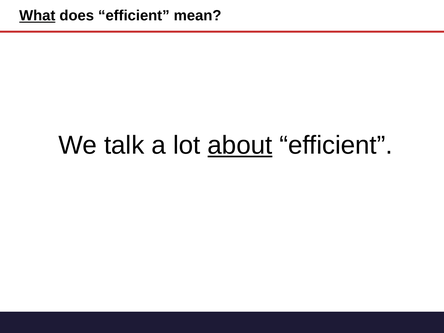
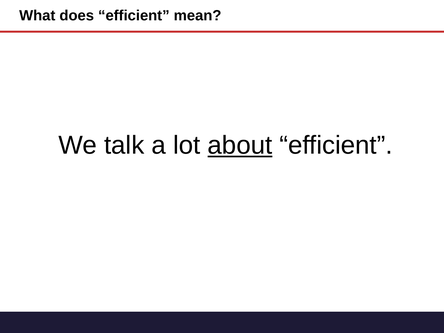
What underline: present -> none (37, 16)
